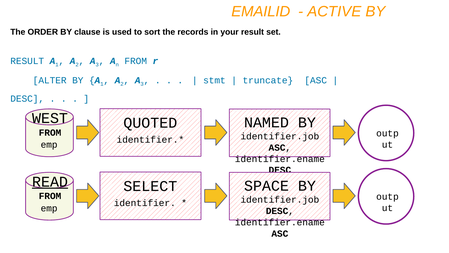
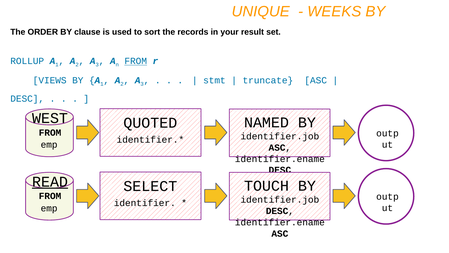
EMAILID: EMAILID -> UNIQUE (261, 12)
ACTIVE: ACTIVE -> WEEKS (334, 12)
RESULT: RESULT -> ROLLUP (27, 61)
FROM underline: none -> present (136, 61)
ALTER: ALTER -> VIEWS (50, 80)
SPACE: SPACE -> TOUCH (266, 186)
